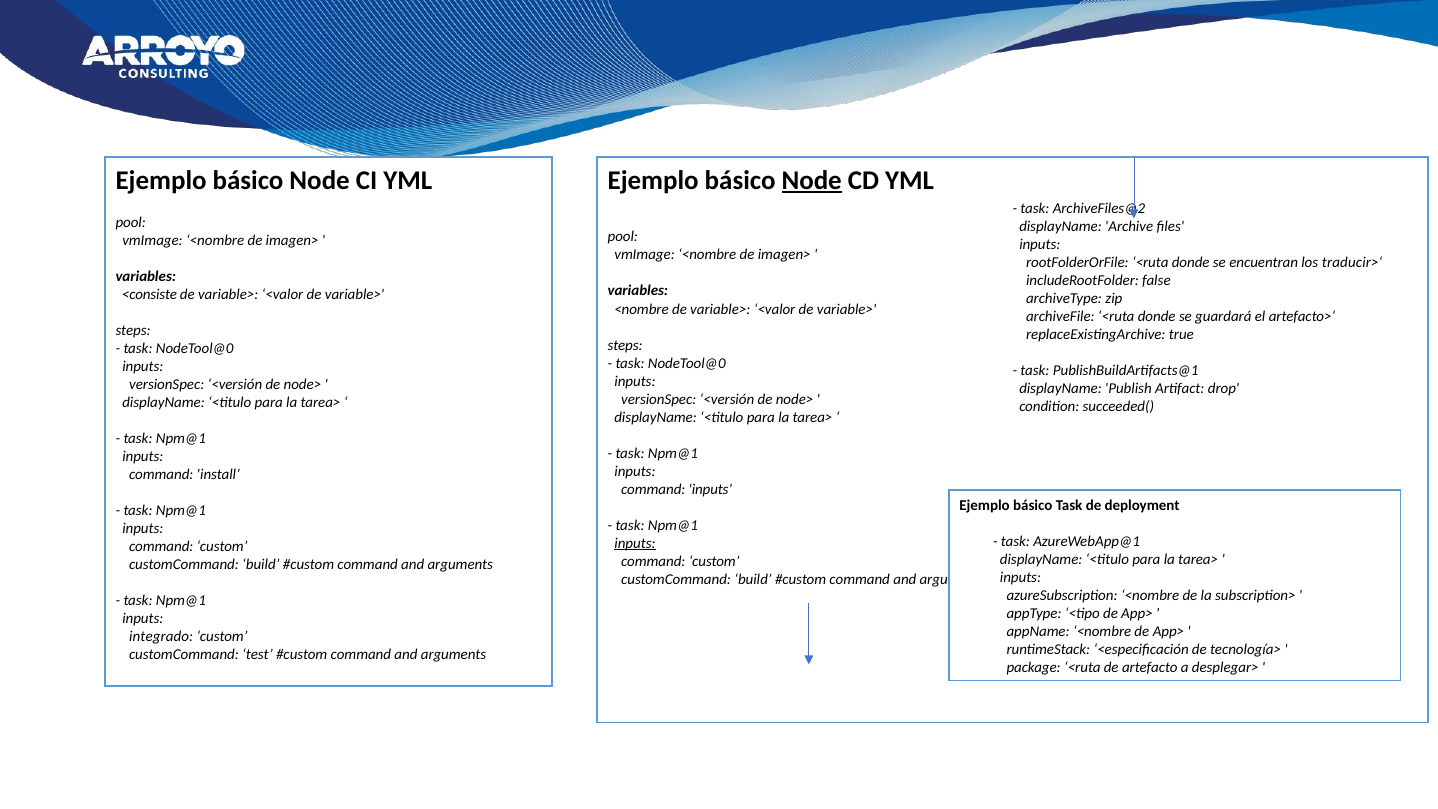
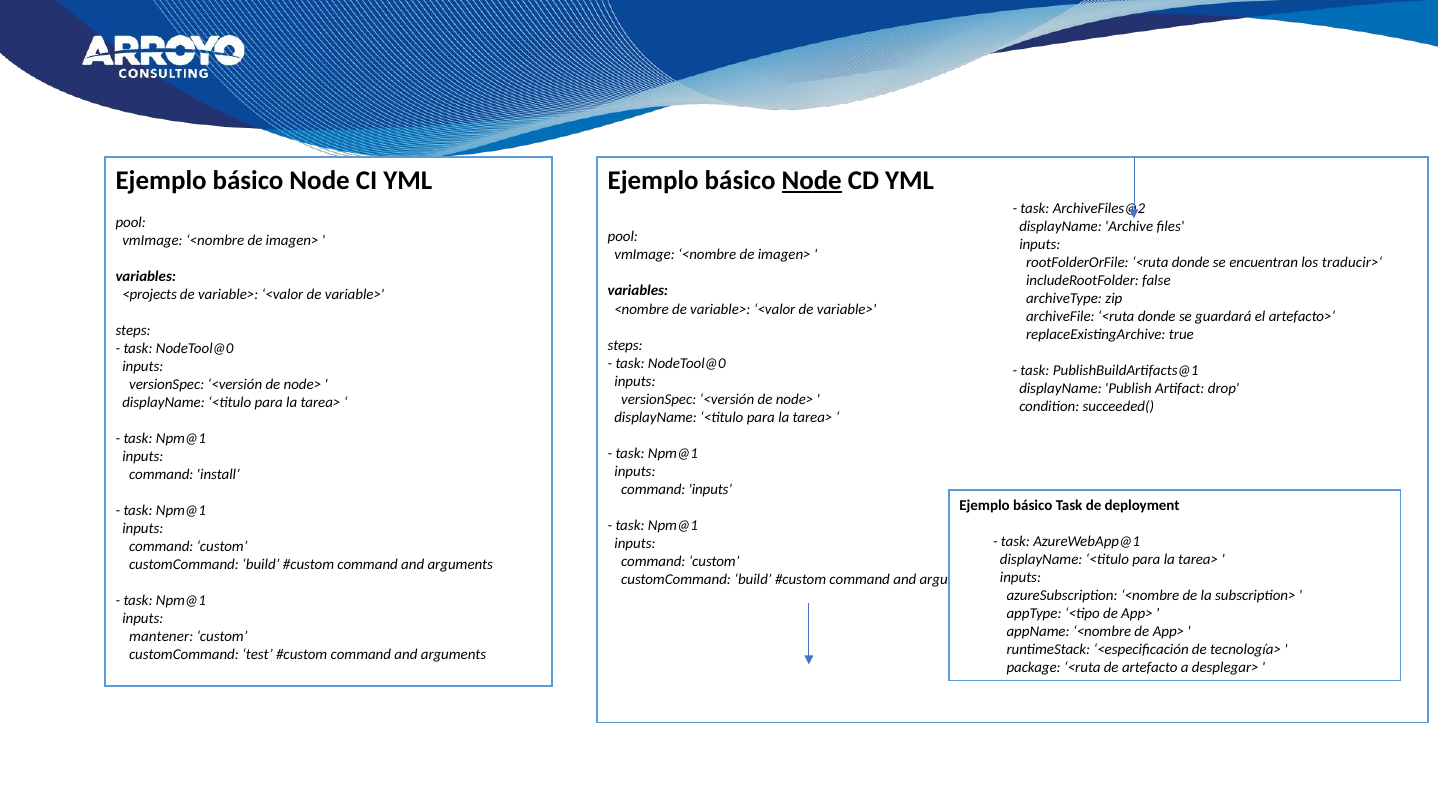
<consiste: <consiste -> <projects (150, 295)
inputs underline: present -> none (635, 543)
integrado: integrado -> mantener (161, 637)
